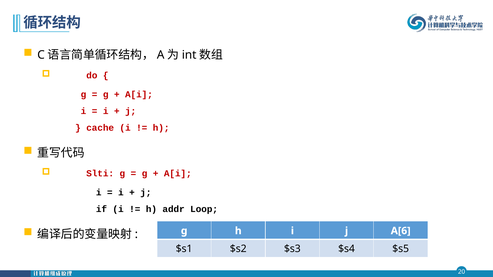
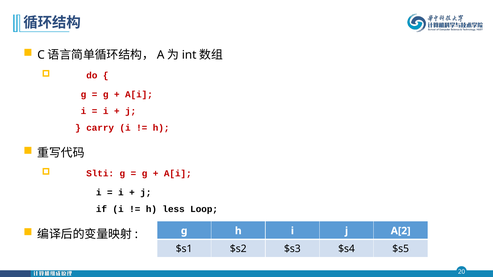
cache: cache -> carry (100, 128)
addr: addr -> less (174, 209)
A[6: A[6 -> A[2 (401, 231)
